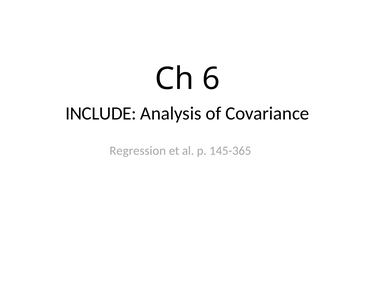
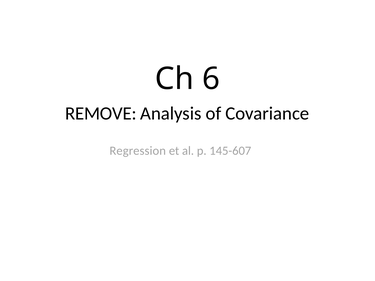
INCLUDE: INCLUDE -> REMOVE (101, 114)
145-365: 145-365 -> 145-607 (230, 151)
